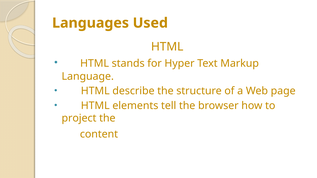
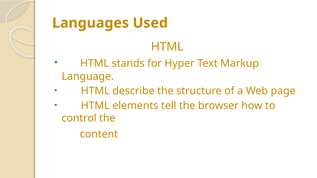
project: project -> control (79, 118)
